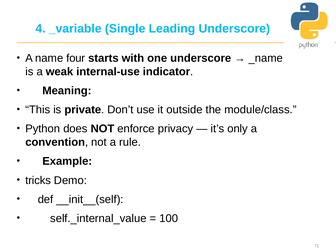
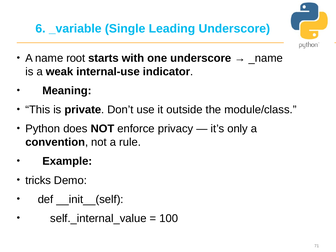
4: 4 -> 6 (40, 29)
four: four -> root (76, 58)
